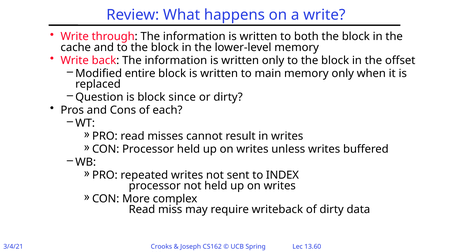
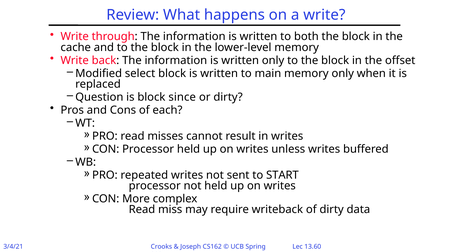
entire: entire -> select (140, 74)
INDEX: INDEX -> START (282, 175)
